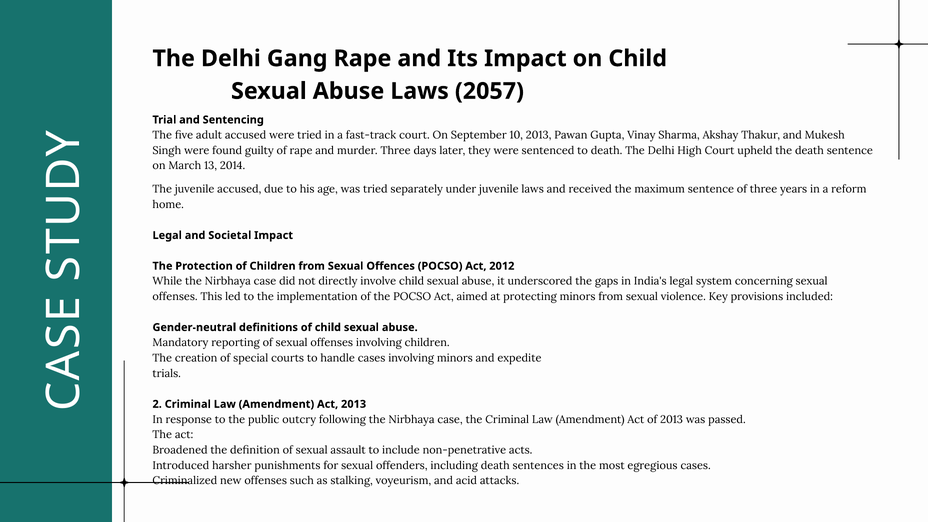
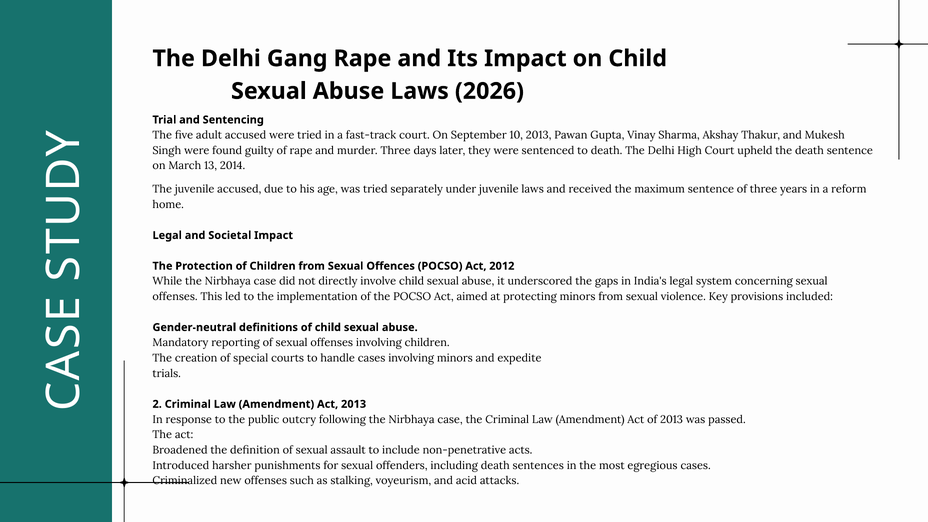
2057: 2057 -> 2026 (489, 91)
